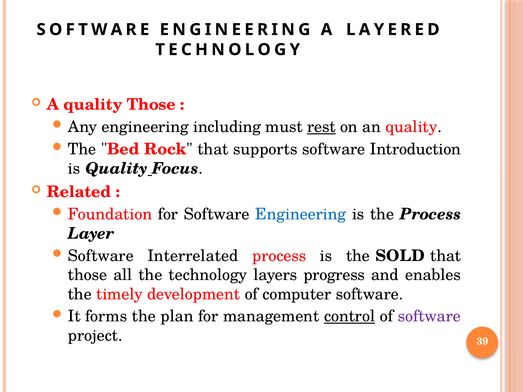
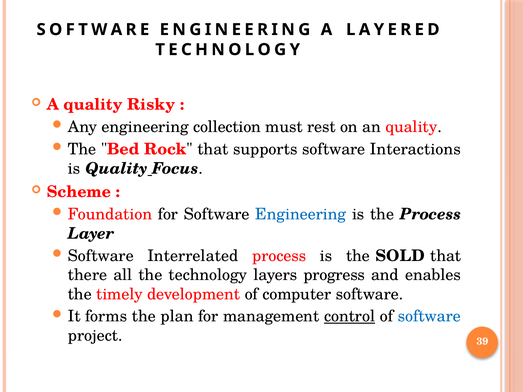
quality Those: Those -> Risky (151, 105)
including: including -> collection (227, 127)
rest underline: present -> none (321, 127)
Introduction: Introduction -> Interactions (415, 149)
Related: Related -> Scheme (79, 192)
those: those -> there (88, 275)
software colour: purple -> blue (429, 317)
